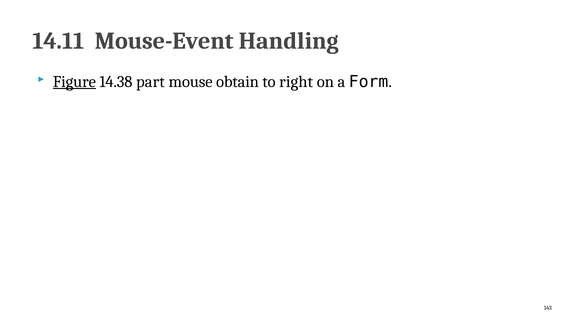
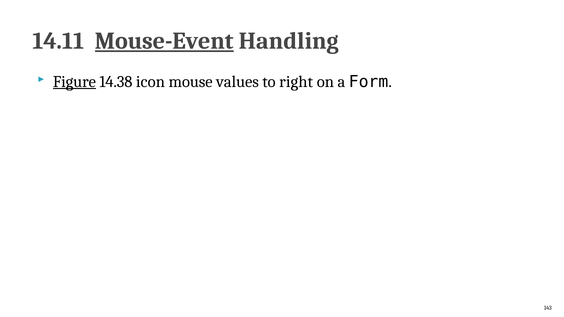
Mouse-Event underline: none -> present (164, 41)
part: part -> icon (150, 82)
obtain: obtain -> values (237, 82)
